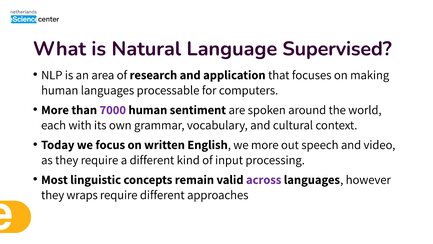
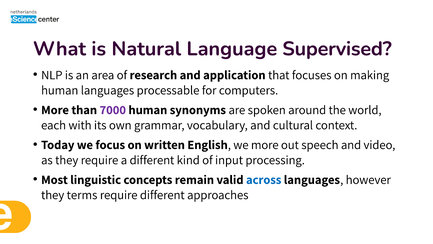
sentiment: sentiment -> synonyms (198, 110)
across colour: purple -> blue (264, 179)
wraps: wraps -> terms (82, 195)
